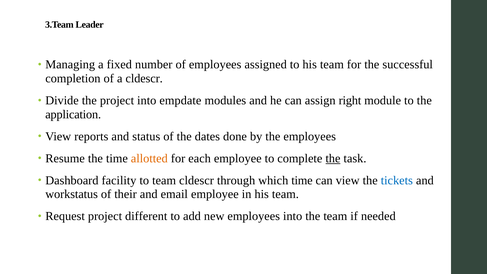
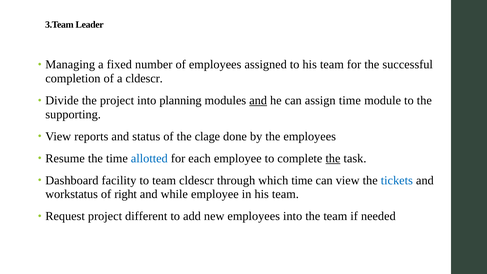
empdate: empdate -> planning (181, 100)
and underline: none -> present (258, 100)
assign right: right -> time (350, 100)
application: application -> supporting (73, 114)
dates: dates -> clage (207, 136)
allotted colour: orange -> blue (149, 158)
their: their -> right (126, 194)
email: email -> while (174, 194)
